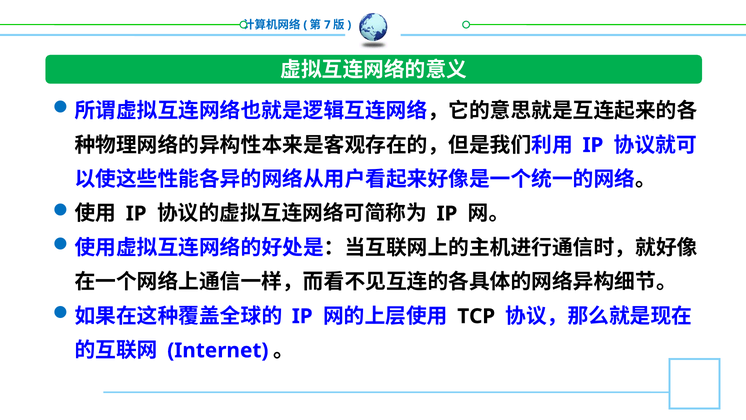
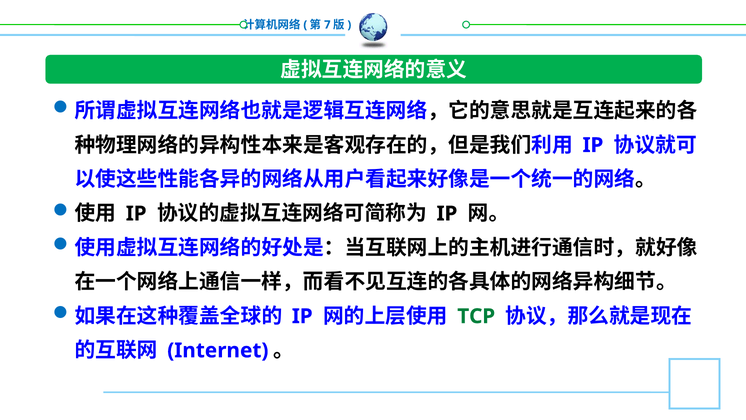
TCP colour: black -> green (476, 316)
